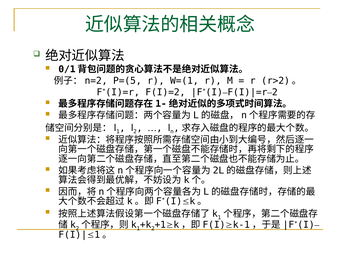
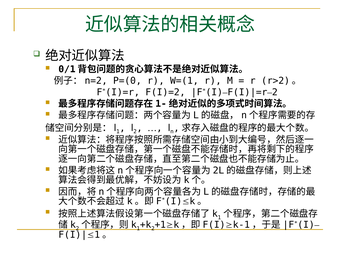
P=(5: P=(5 -> P=(0 (127, 81)
